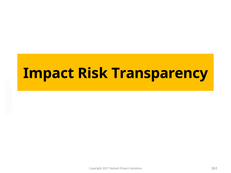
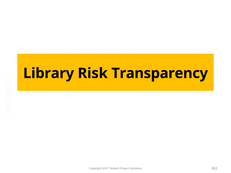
Impact: Impact -> Library (49, 73)
